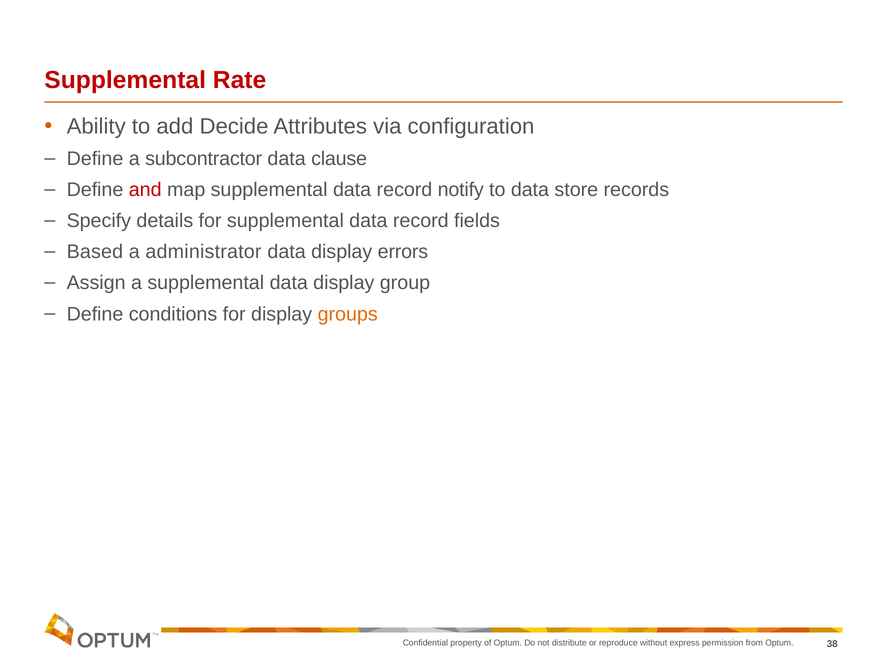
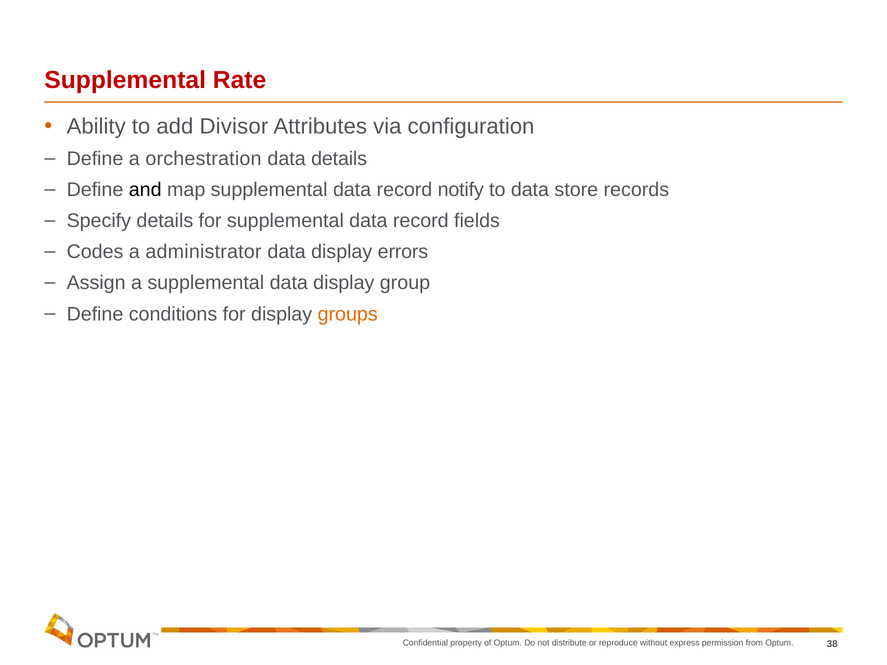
Decide: Decide -> Divisor (234, 127)
subcontractor: subcontractor -> orchestration (203, 159)
data clause: clause -> details (339, 159)
and colour: red -> black (145, 190)
Based: Based -> Codes (95, 252)
